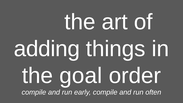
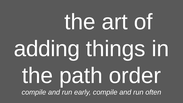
goal: goal -> path (81, 76)
